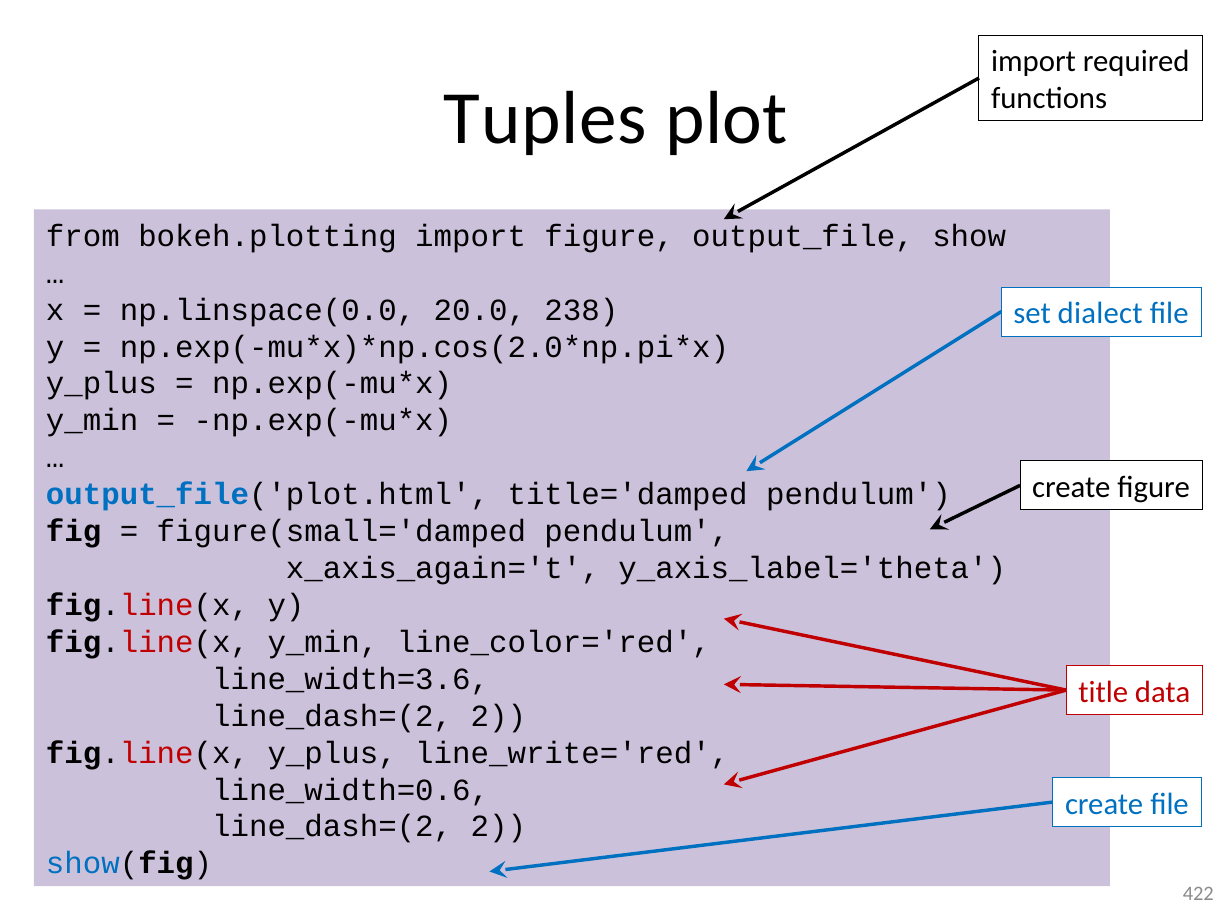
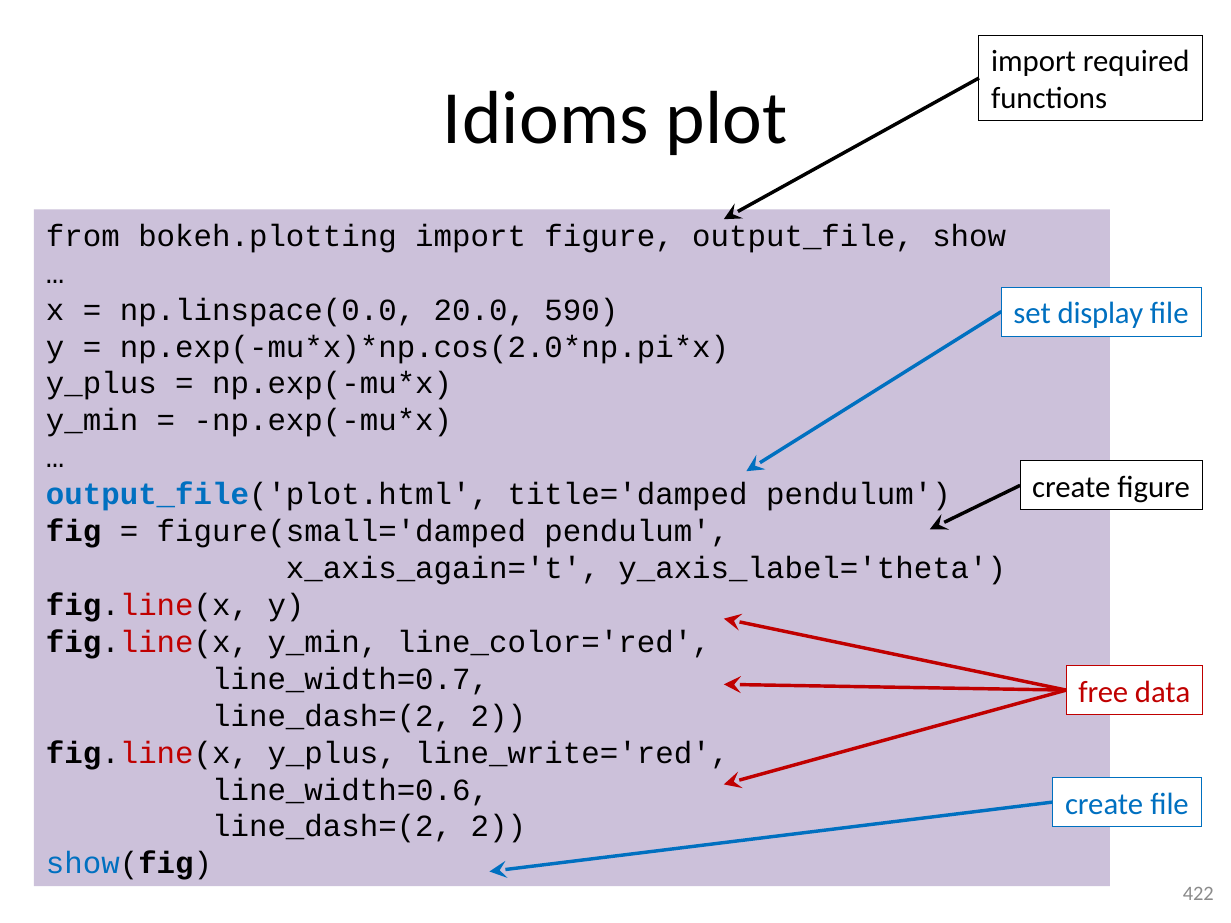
Tuples: Tuples -> Idioms (546, 119)
238: 238 -> 590 (581, 310)
dialect: dialect -> display (1100, 314)
line_width=3.6: line_width=3.6 -> line_width=0.7 (351, 679)
title: title -> free (1103, 692)
